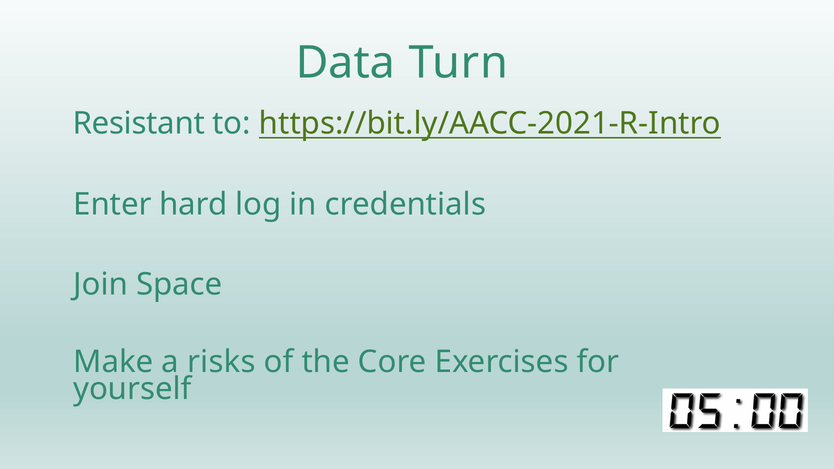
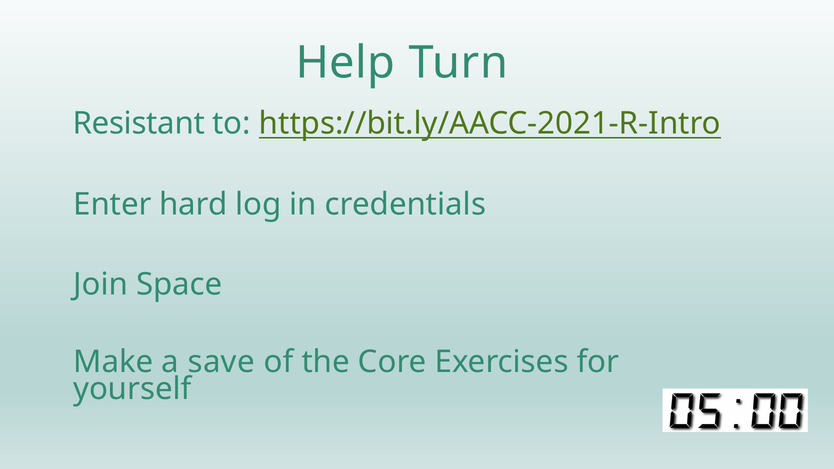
Data: Data -> Help (345, 63)
risks: risks -> save (221, 362)
